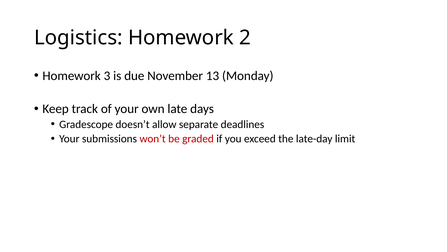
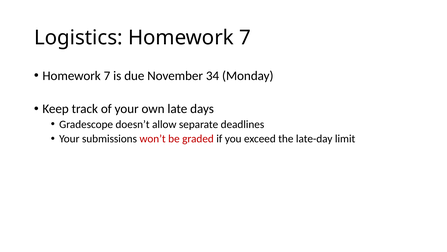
Logistics Homework 2: 2 -> 7 (245, 38)
3: 3 -> 7 (107, 76)
13: 13 -> 34 (213, 76)
